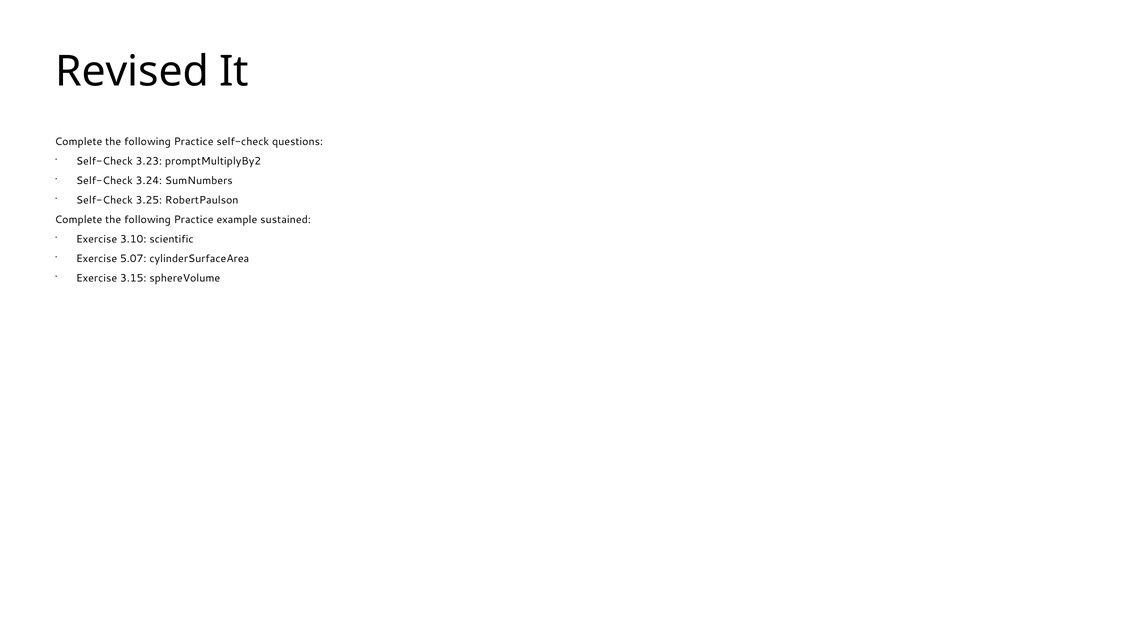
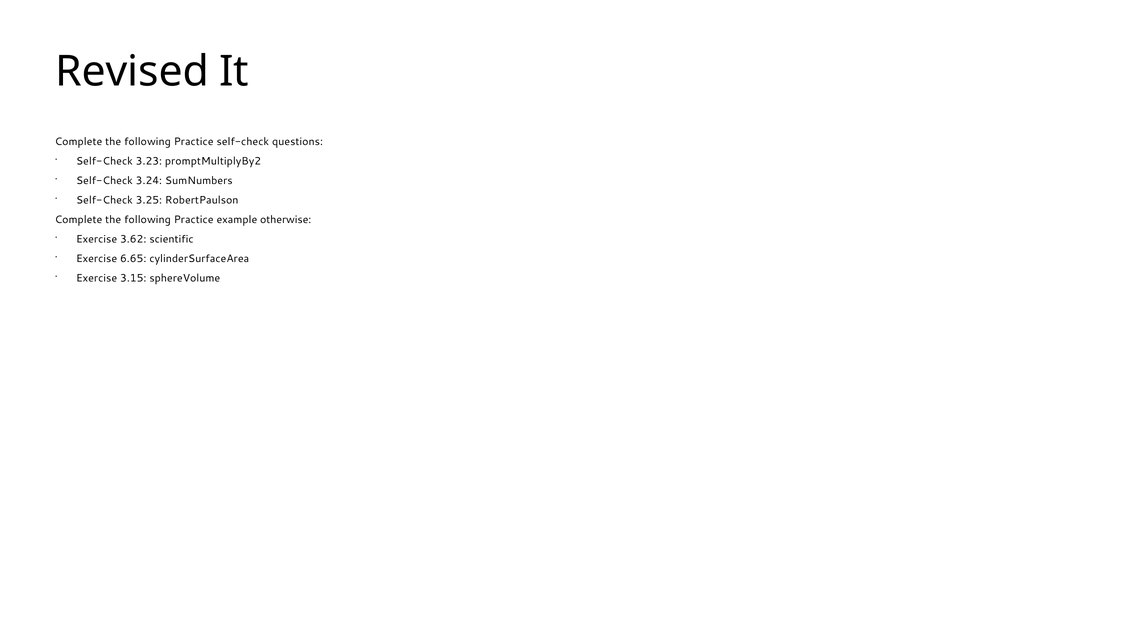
sustained: sustained -> otherwise (286, 220)
3.10: 3.10 -> 3.62 (133, 239)
5.07: 5.07 -> 6.65 (133, 259)
